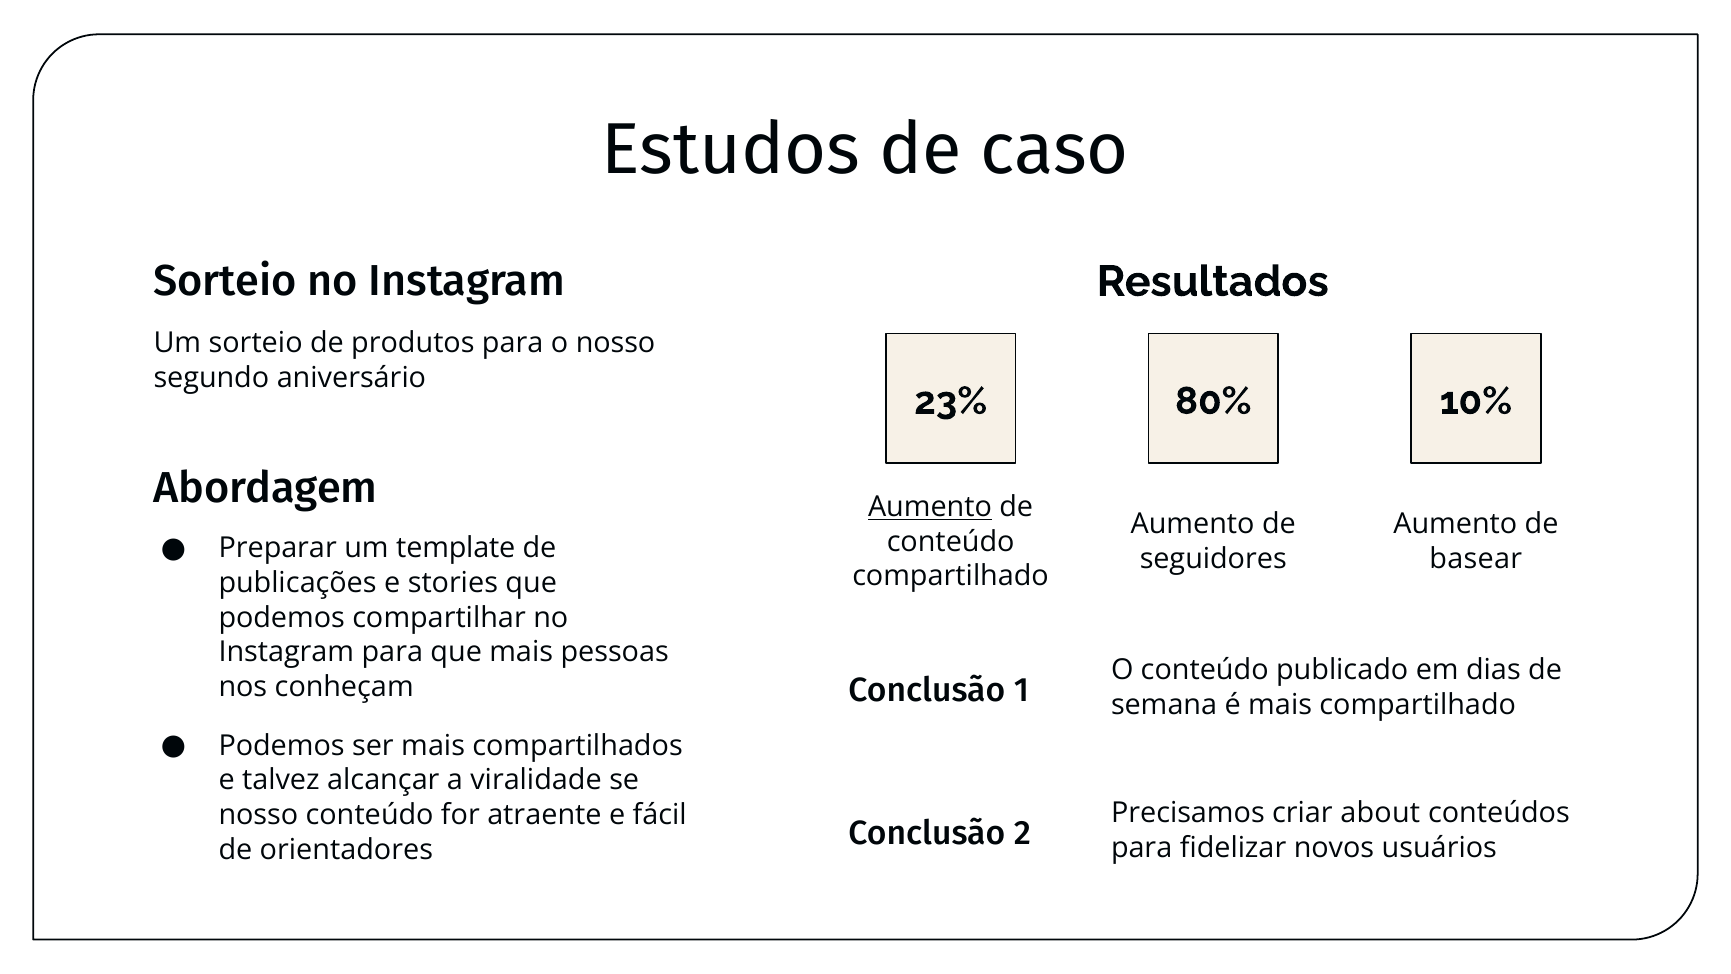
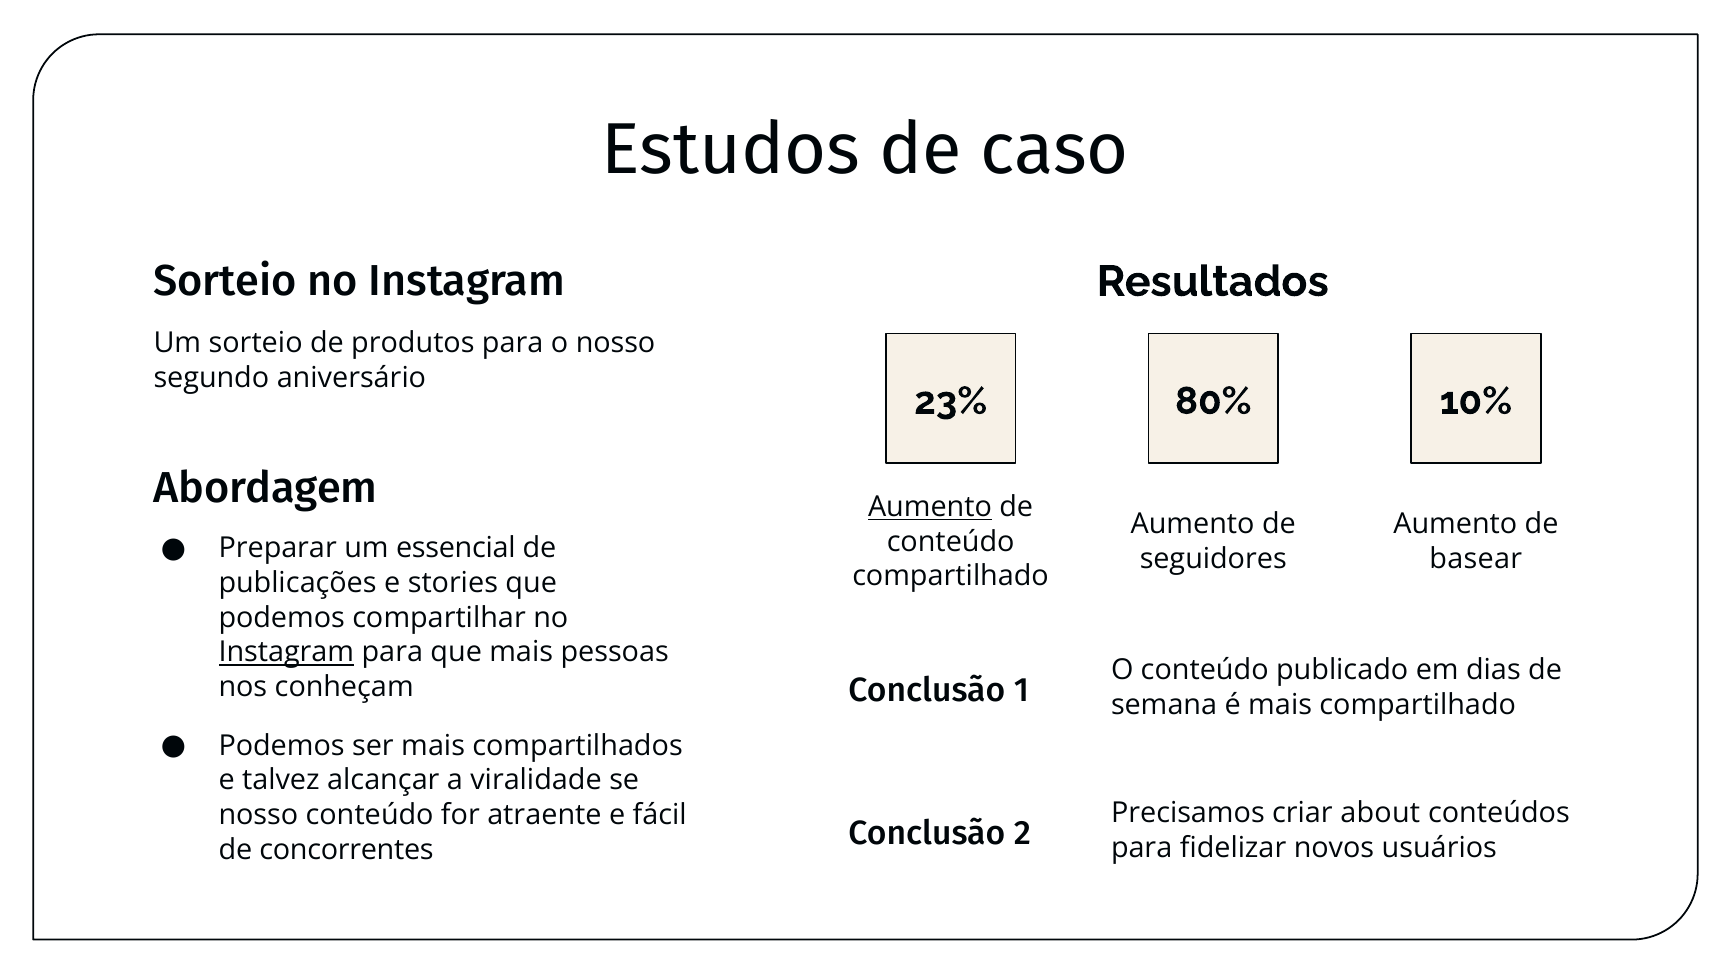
template: template -> essencial (456, 548)
Instagram underline: none -> present (286, 652)
orientadores: orientadores -> concorrentes (347, 849)
